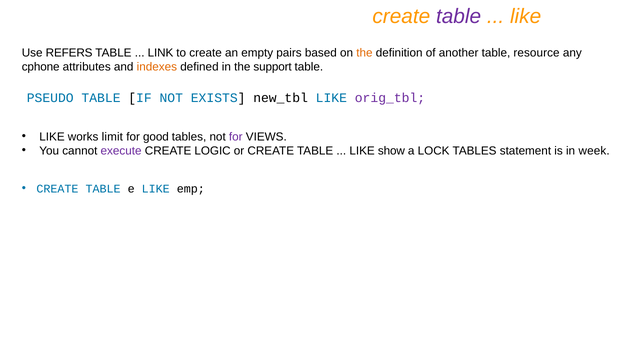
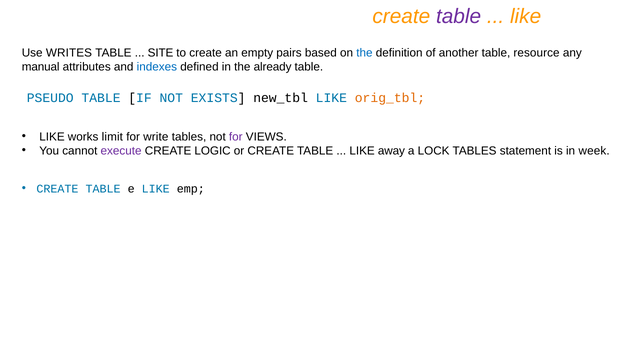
REFERS: REFERS -> WRITES (69, 53)
LINK: LINK -> SITE (161, 53)
the colour: orange -> blue (364, 53)
cphone: cphone -> manual (41, 67)
indexes colour: orange -> blue (157, 67)
support: support -> already (273, 67)
orig_tbl colour: purple -> orange (390, 98)
good: good -> write (156, 137)
show: show -> away (391, 151)
